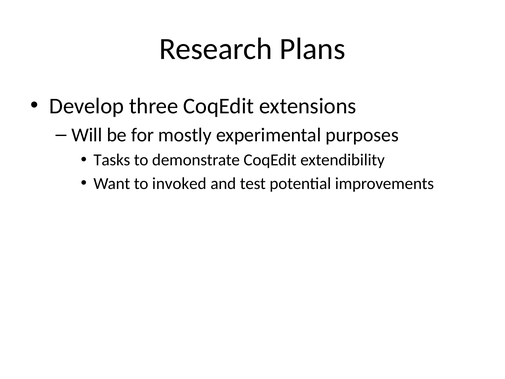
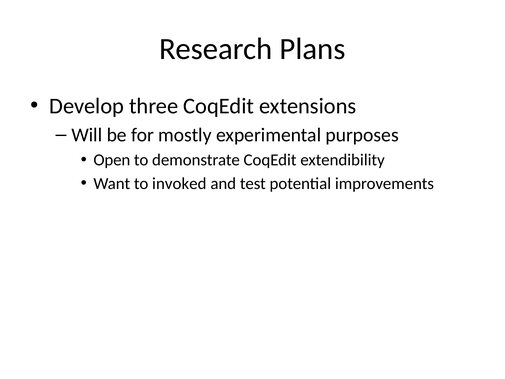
Tasks: Tasks -> Open (112, 160)
